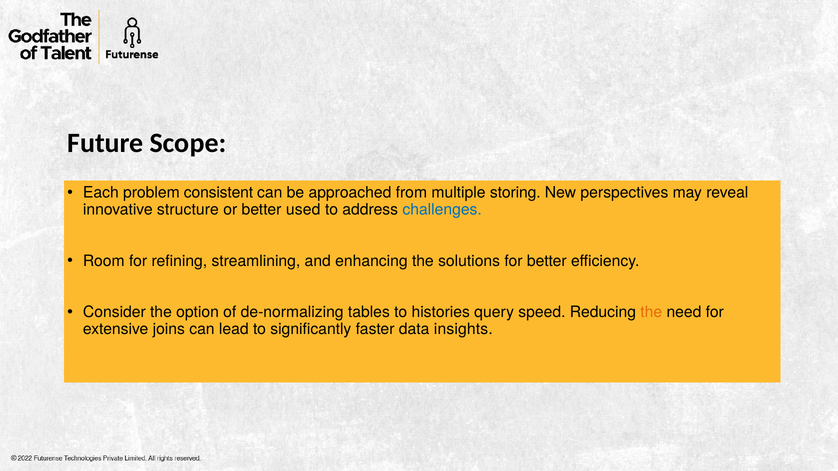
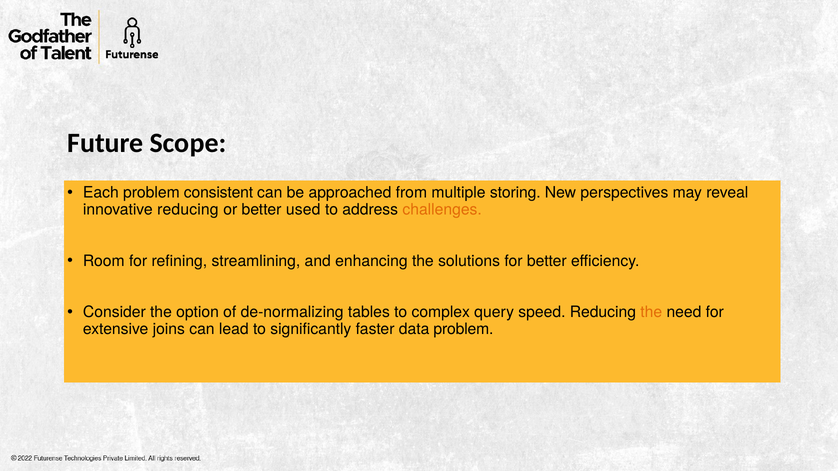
innovative structure: structure -> reducing (188, 210)
challenges colour: blue -> orange (442, 210)
histories: histories -> complex (441, 312)
data insights: insights -> problem (463, 329)
